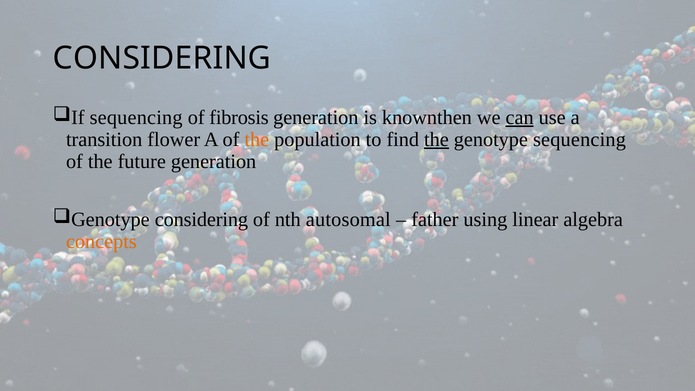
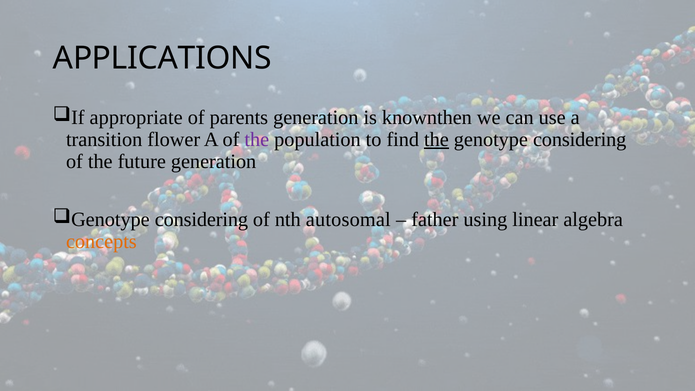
CONSIDERING: CONSIDERING -> APPLICATIONS (162, 58)
sequencing: sequencing -> appropriate (136, 118)
fibrosis: fibrosis -> parents (239, 118)
can underline: present -> none (520, 118)
the colour: orange -> purple (257, 139)
genotype sequencing: sequencing -> considering (580, 139)
